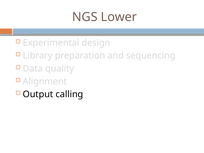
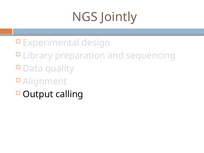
Lower: Lower -> Jointly (119, 17)
